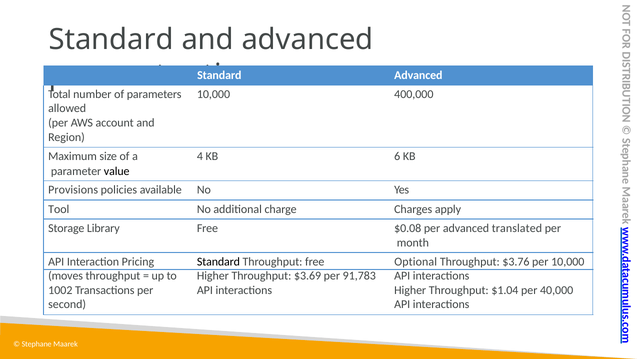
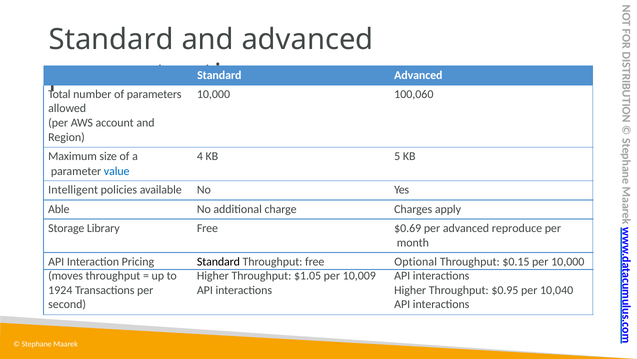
400,000: 400,000 -> 100,060 (414, 94)
6: 6 -> 5 (397, 156)
value colour: black -> blue (117, 171)
Provisions: Provisions -> Intelligent (73, 190)
Tool: Tool -> Able (59, 209)
$0.08: $0.08 -> $0.69 (408, 228)
translated: translated -> reproduce (517, 228)
$3.76: $3.76 -> $0.15 (516, 261)
$3.69: $3.69 -> $1.05 (308, 275)
91,783: 91,783 -> 10,009 (359, 275)
1002: 1002 -> 1924 (60, 290)
$1.04: $1.04 -> $0.95 (505, 290)
40,000: 40,000 -> 10,040 (557, 290)
